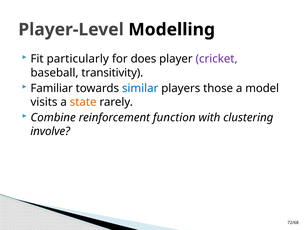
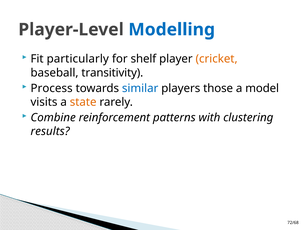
Modelling colour: black -> blue (172, 30)
does: does -> shelf (143, 59)
cricket colour: purple -> orange (217, 59)
Familiar: Familiar -> Process (52, 88)
function: function -> patterns (174, 117)
involve: involve -> results (50, 131)
